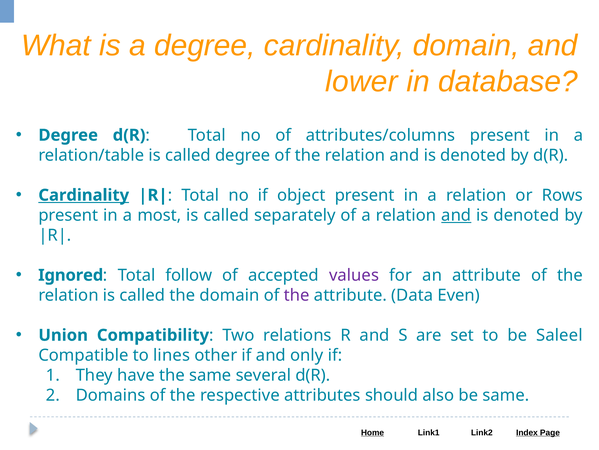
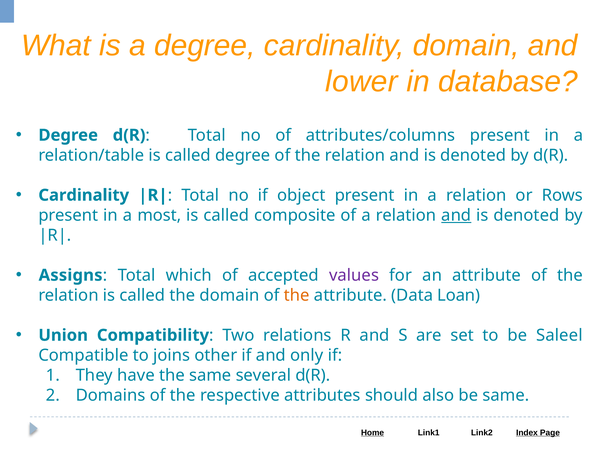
Cardinality underline: present -> none (84, 195)
separately: separately -> composite (295, 215)
Ignored: Ignored -> Assigns (71, 275)
follow: follow -> which (189, 275)
the colour: purple -> orange (297, 295)
Even: Even -> Loan (459, 295)
lines: lines -> joins (172, 355)
